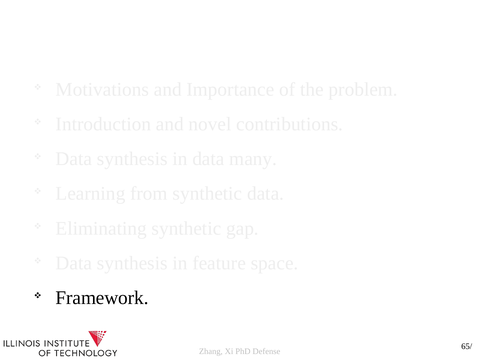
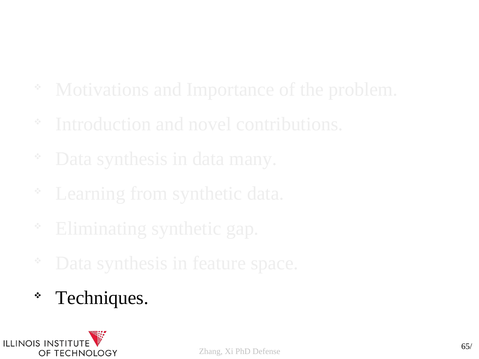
Framework: Framework -> Techniques (102, 298)
